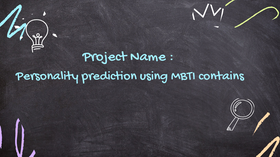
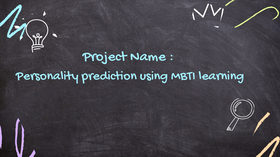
contains: contains -> learning (221, 75)
